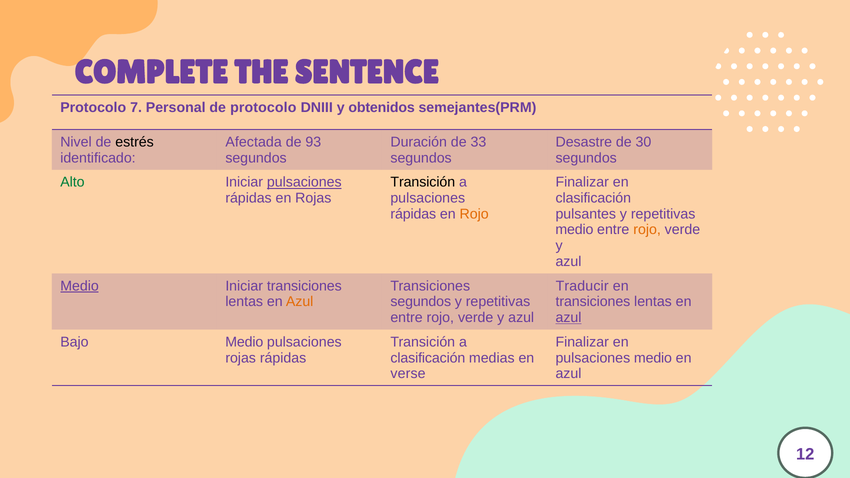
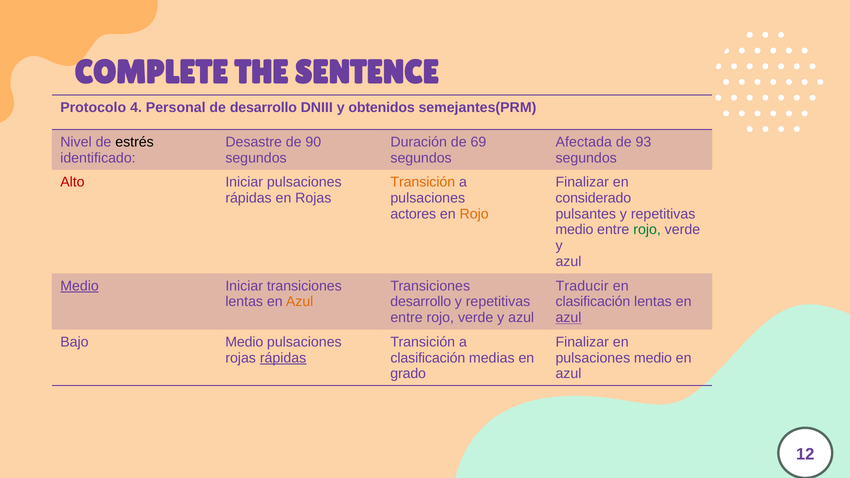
7: 7 -> 4 (136, 108)
de protocolo: protocolo -> desarrollo (263, 108)
Afectada: Afectada -> Desastre (254, 142)
93: 93 -> 90 (313, 142)
33: 33 -> 69 (478, 142)
Desastre: Desastre -> Afectada (584, 142)
30: 30 -> 93 (643, 142)
Alto colour: green -> red (72, 182)
pulsaciones underline: present -> none (304, 182)
Transición colour: black -> orange (423, 182)
clasificación: clasificación -> considerado (593, 198)
rápidas: rápidas -> actores (413, 214)
rojo colour: orange -> green (647, 230)
segundos: segundos -> desarrollo (421, 302)
transiciones: transiciones -> clasificación (593, 302)
rápidas underline: none -> present (283, 358)
verse: verse -> grado (408, 374)
